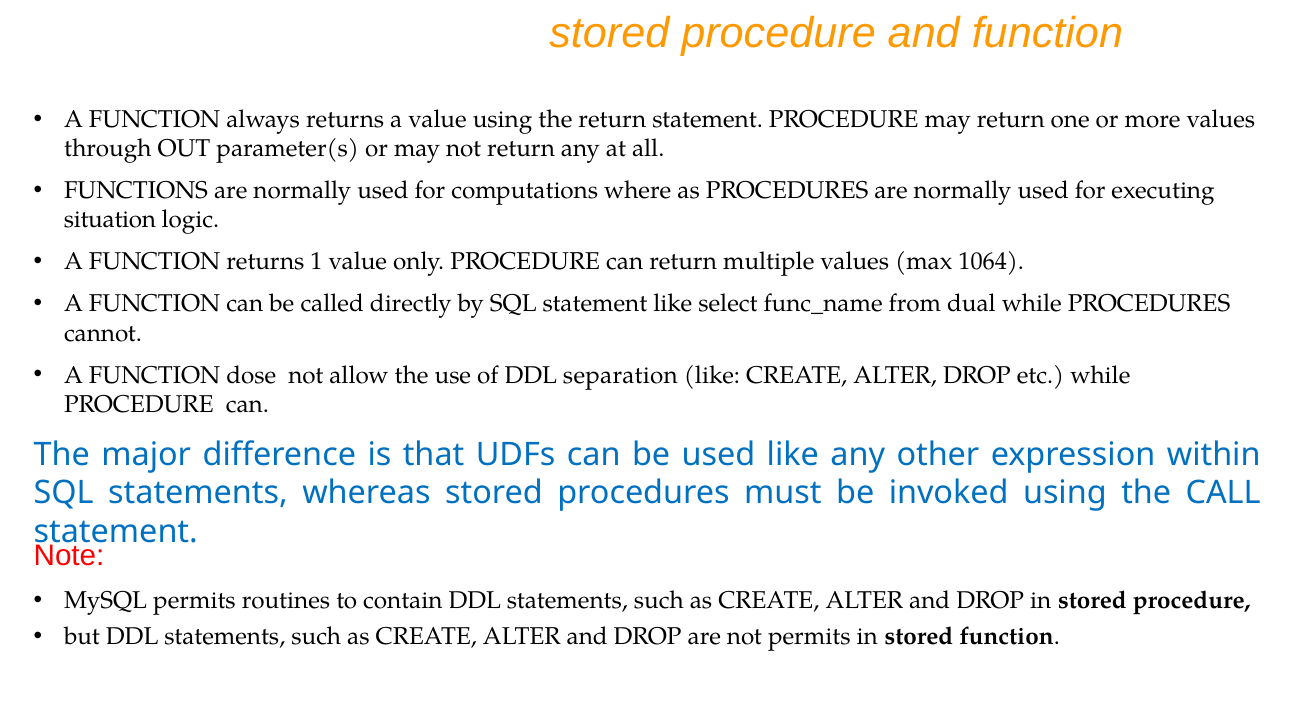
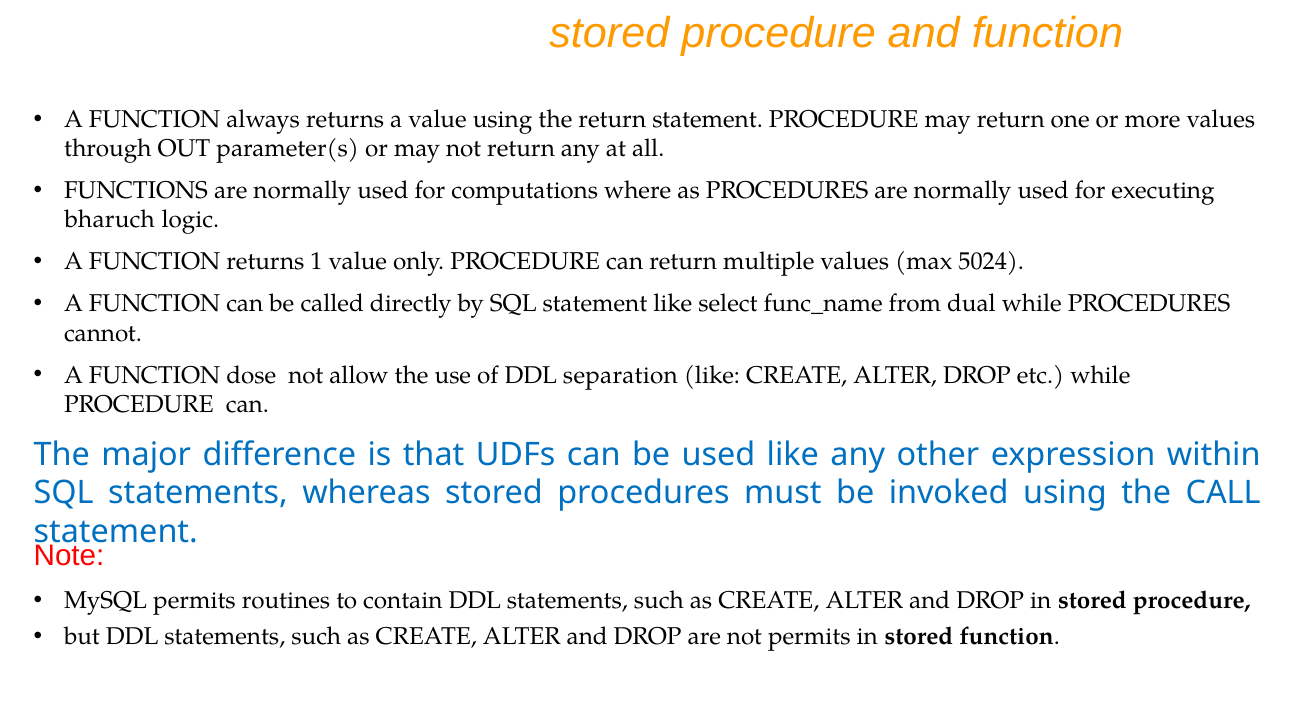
situation: situation -> bharuch (110, 220)
1064: 1064 -> 5024 (991, 262)
